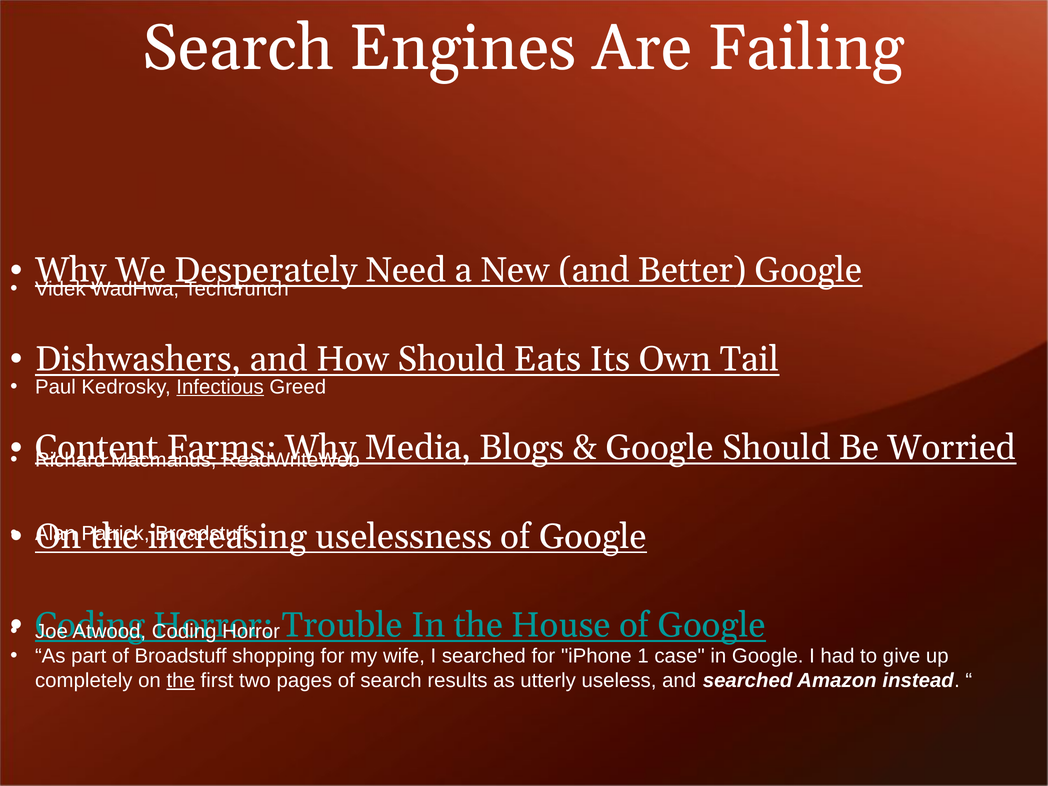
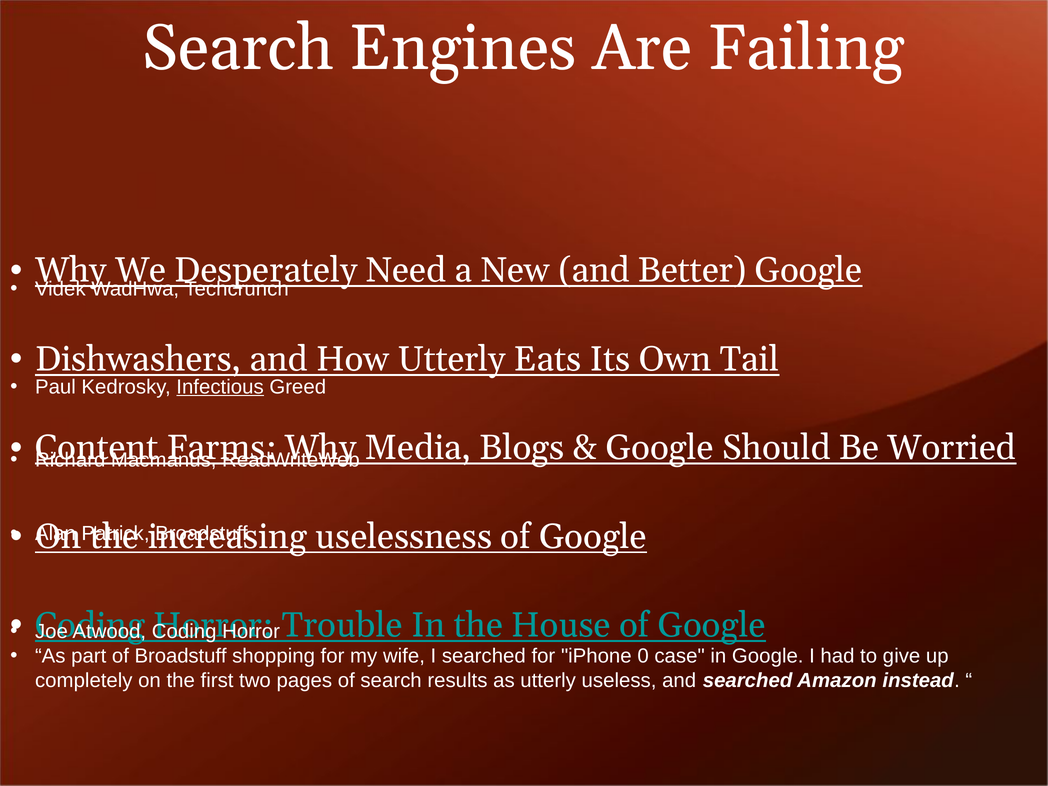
How Should: Should -> Utterly (452, 359)
1: 1 -> 0 (643, 656)
the underline: present -> none (181, 680)
